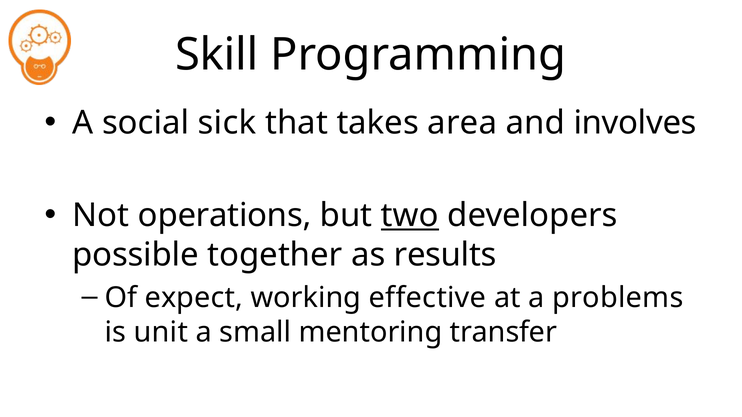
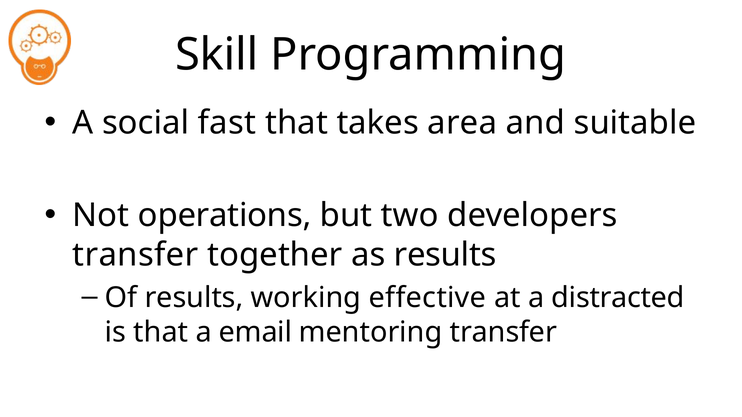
sick: sick -> fast (227, 123)
involves: involves -> suitable (635, 123)
two underline: present -> none (410, 216)
possible: possible -> transfer (135, 255)
Of expect: expect -> results (194, 298)
problems: problems -> distracted (618, 298)
is unit: unit -> that (161, 332)
small: small -> email (255, 332)
